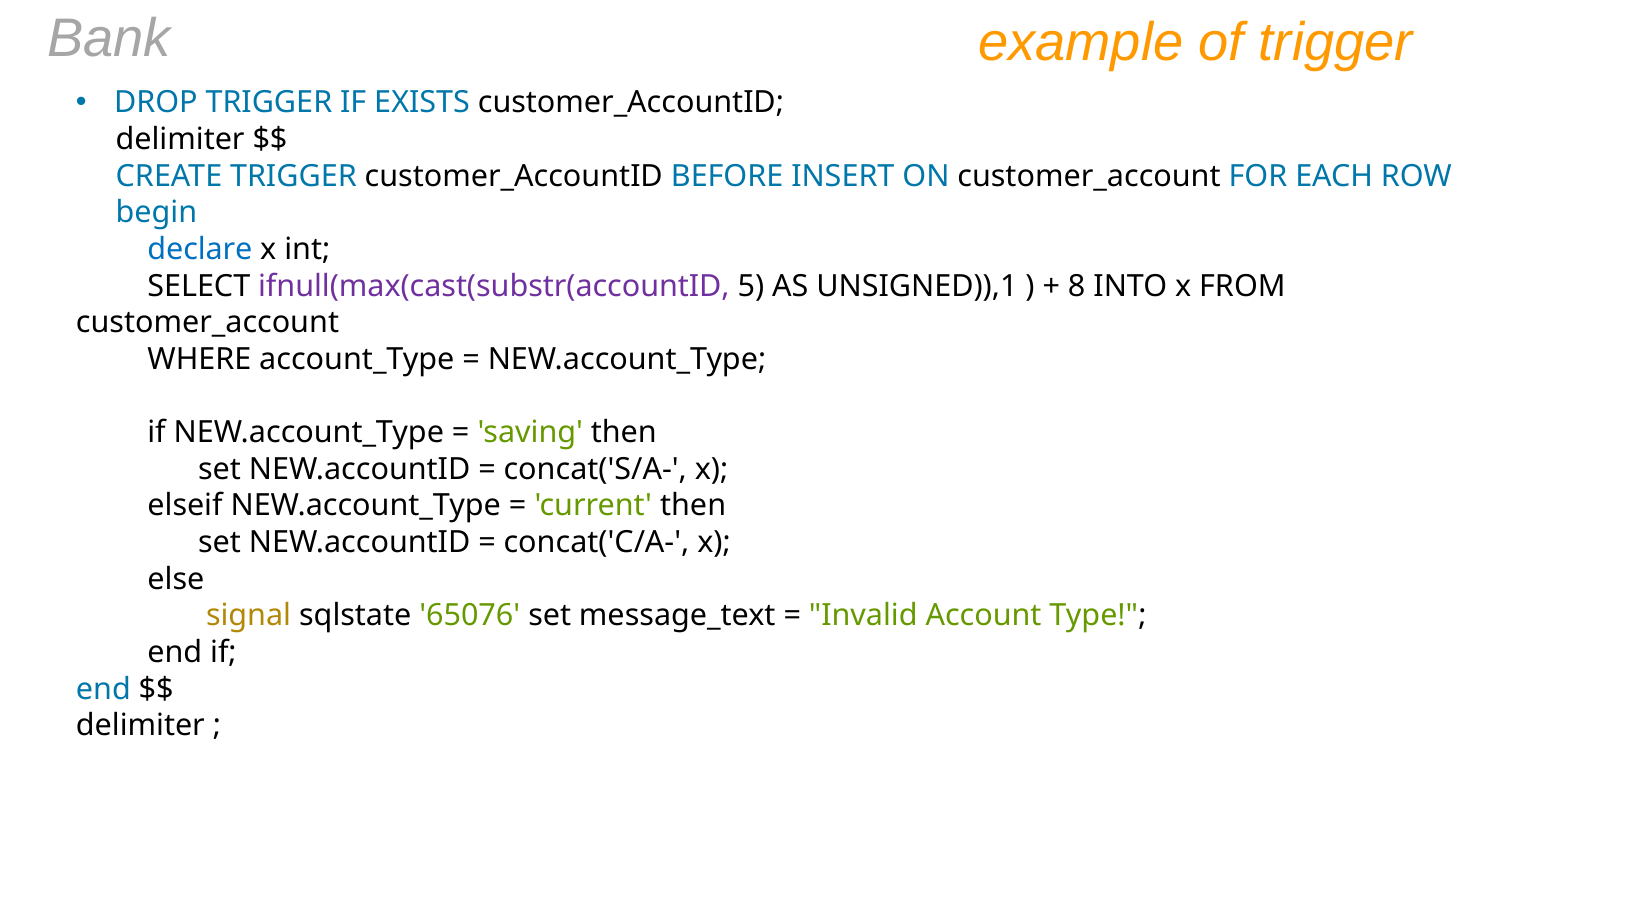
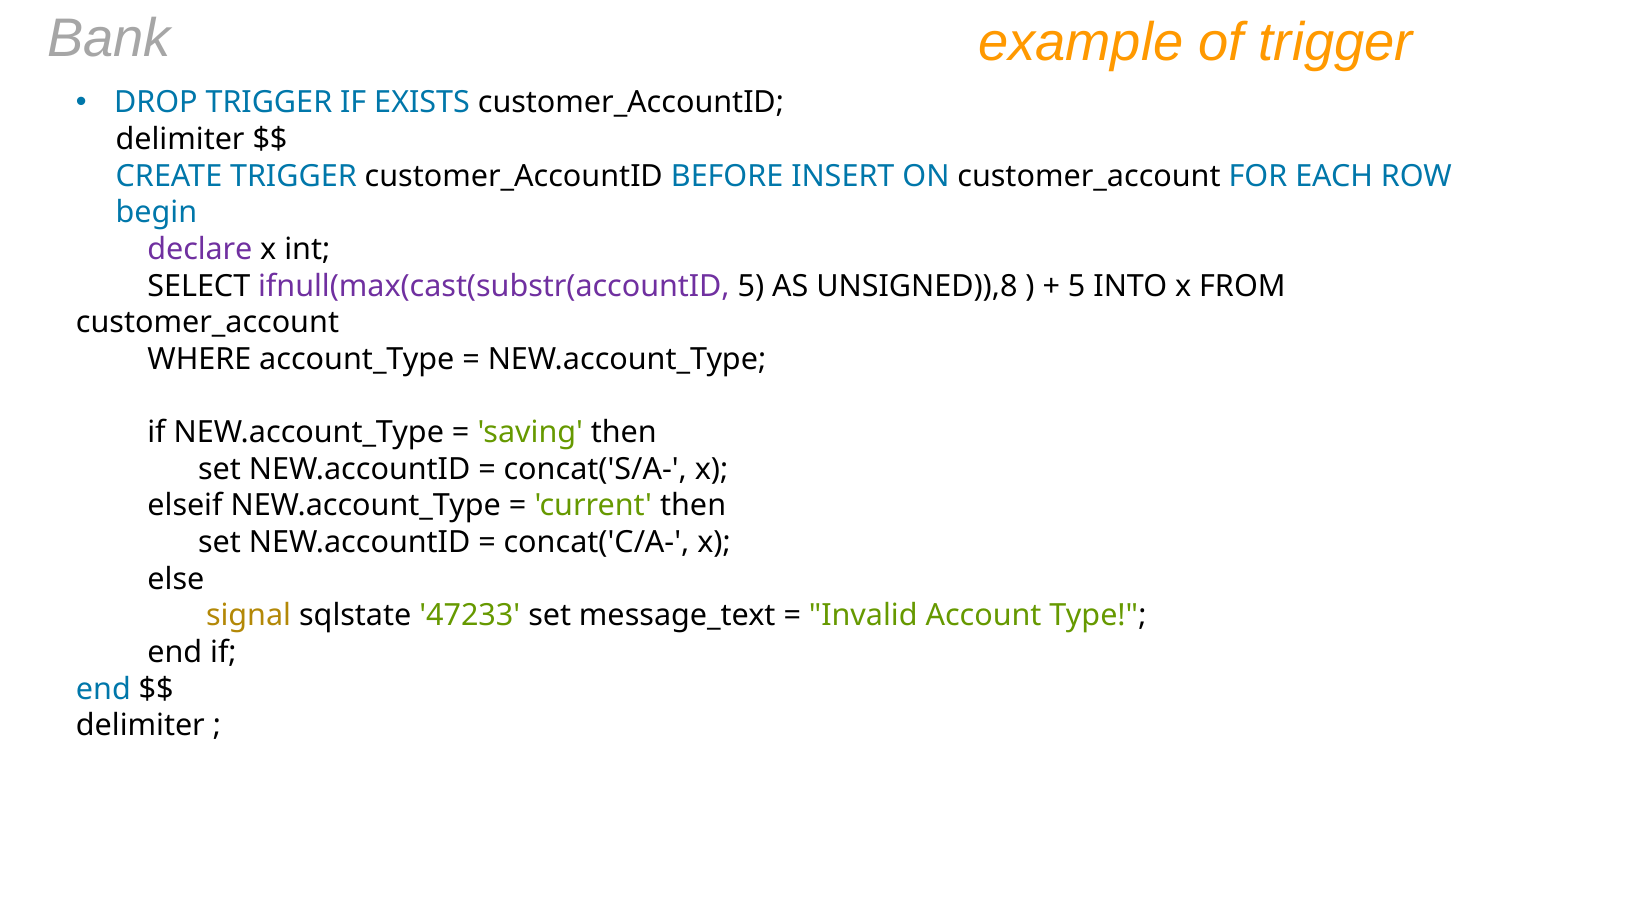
declare colour: blue -> purple (200, 250)
UNSIGNED)),1: UNSIGNED)),1 -> UNSIGNED)),8 (917, 286)
8: 8 -> 5 (1077, 286)
65076: 65076 -> 47233 (470, 616)
